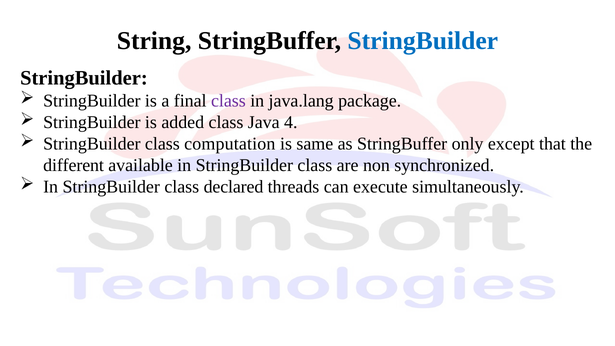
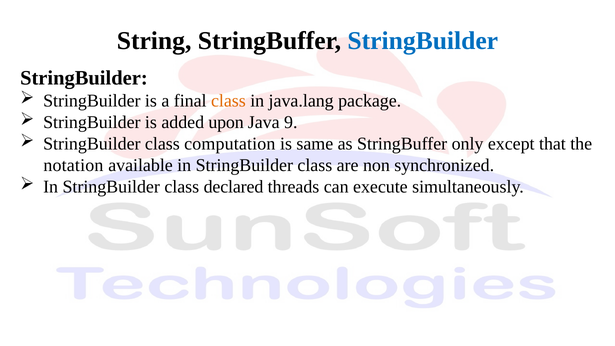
class colour: purple -> orange (228, 101)
added class: class -> upon (226, 122)
4: 4 -> 9 (291, 122)
different: different -> notation (73, 165)
